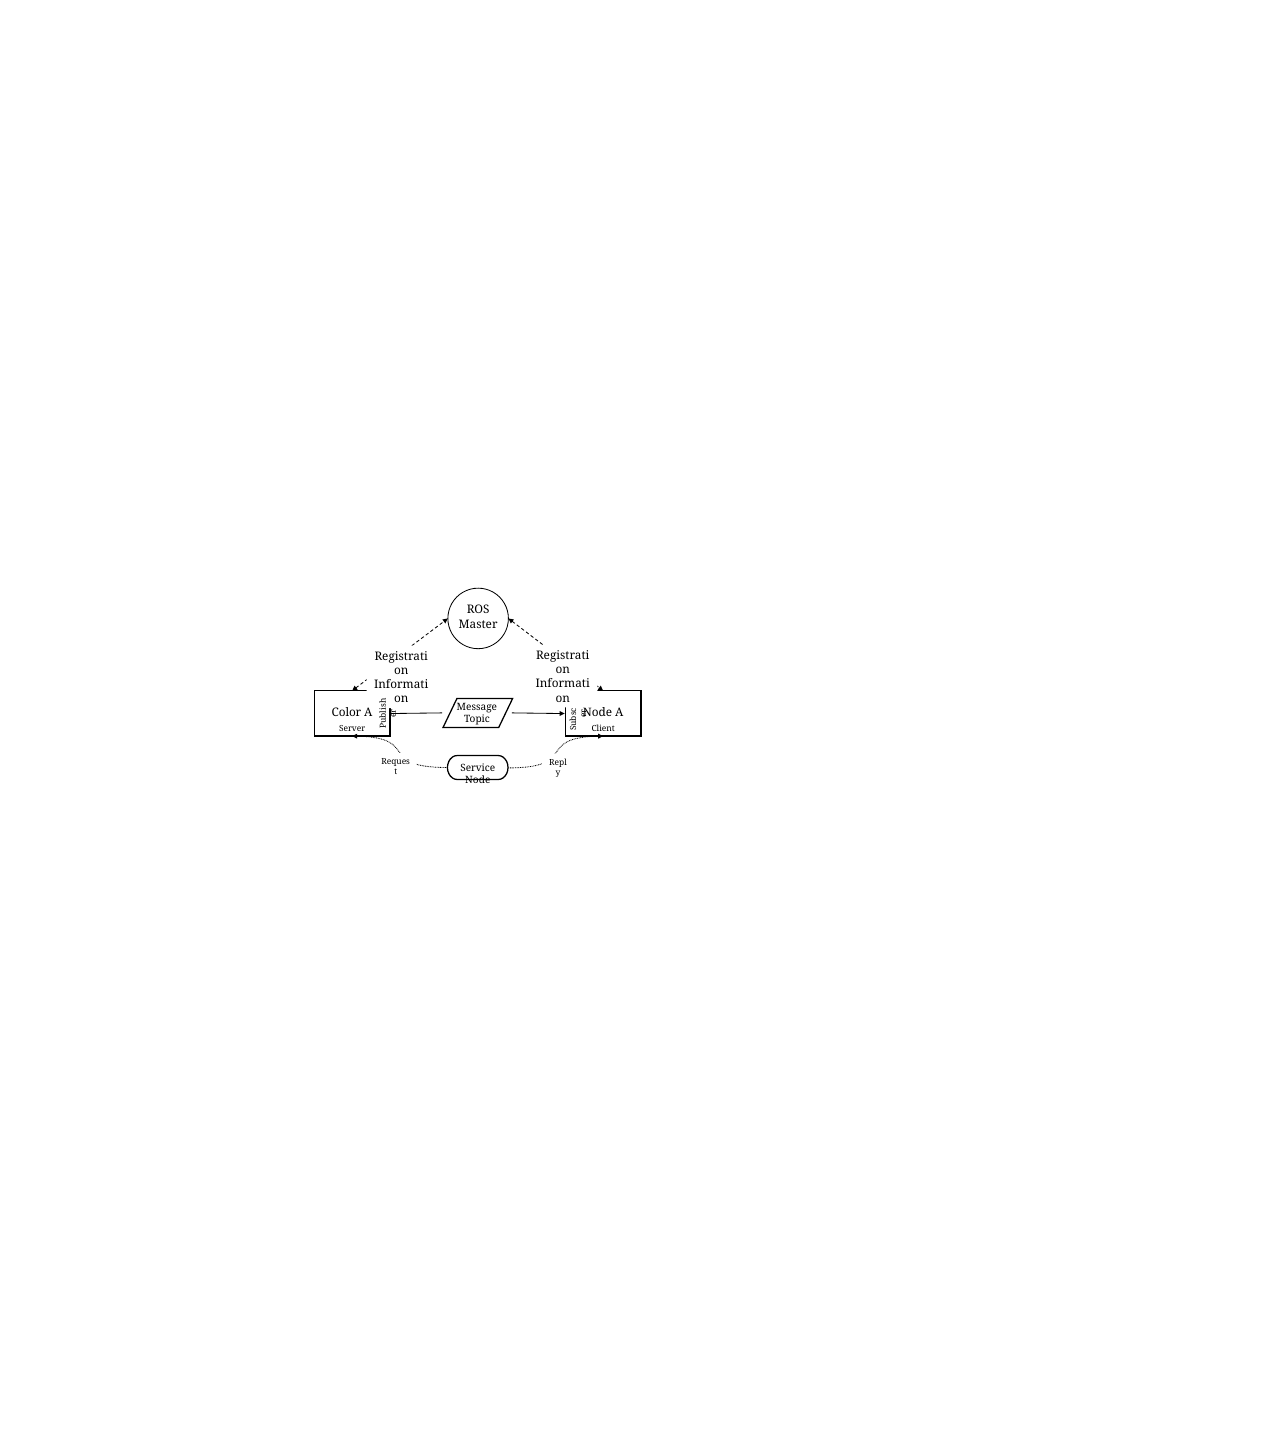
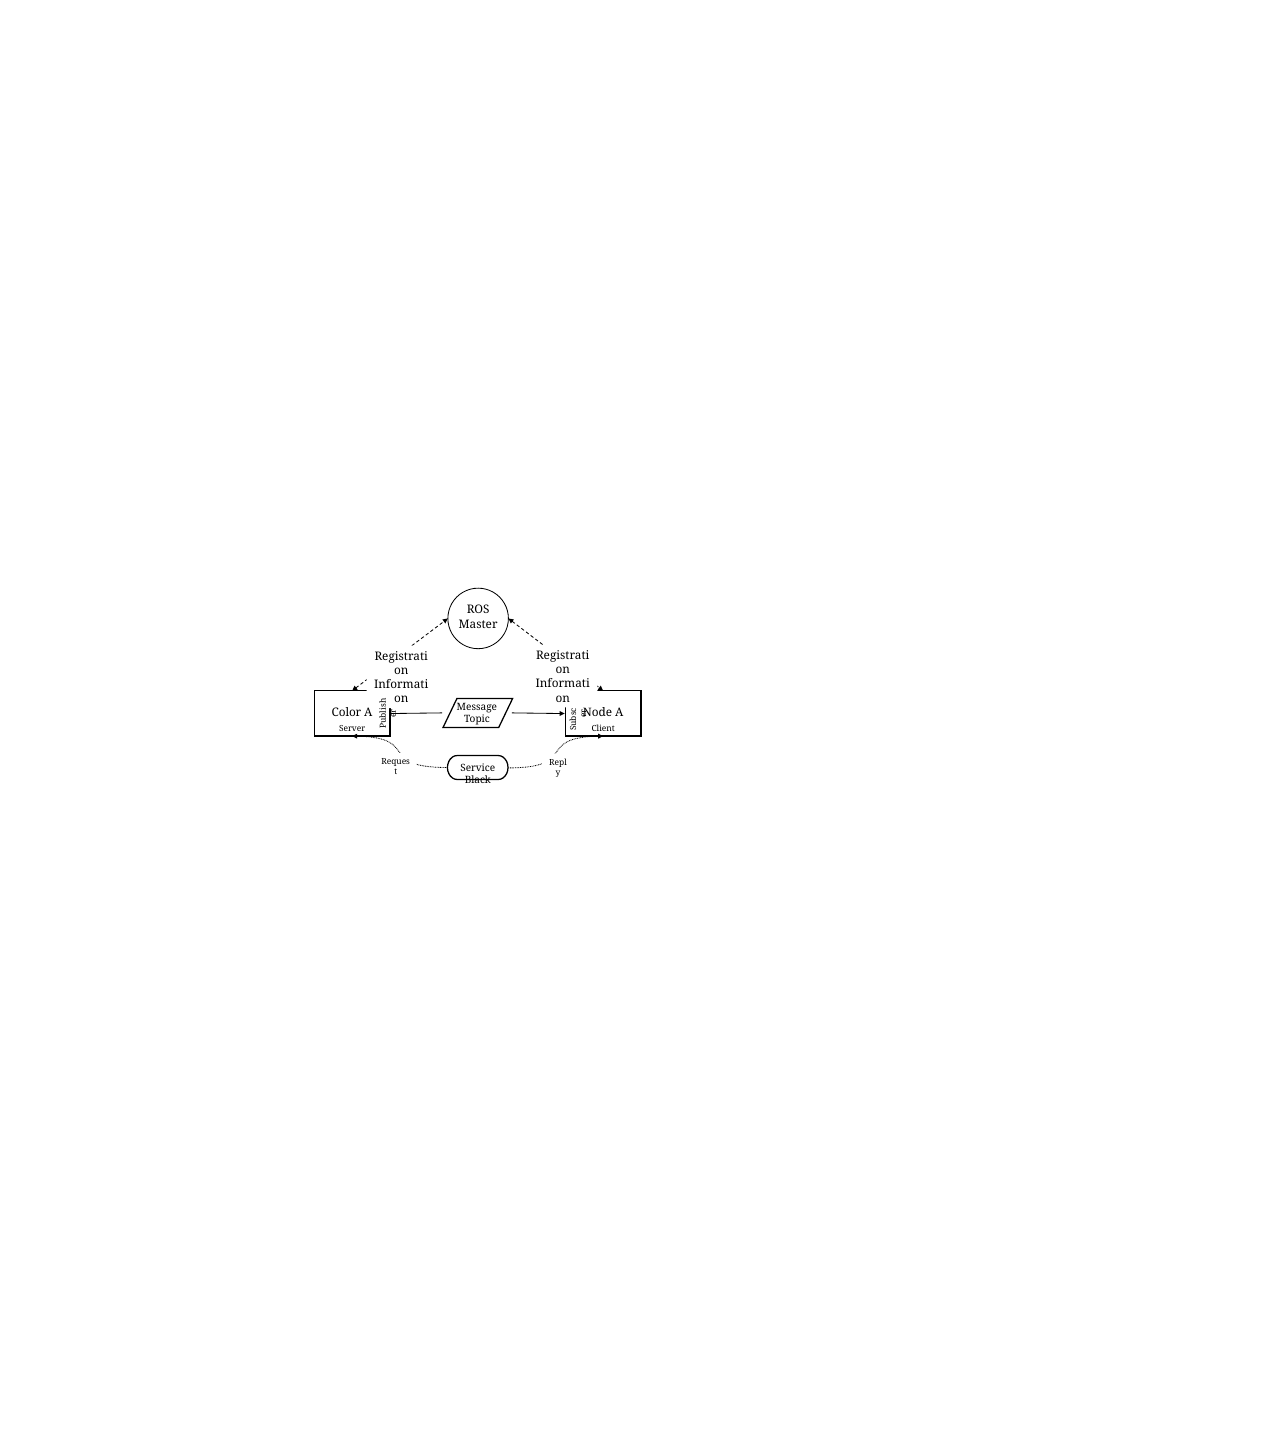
Node: Node -> Black (478, 780)
